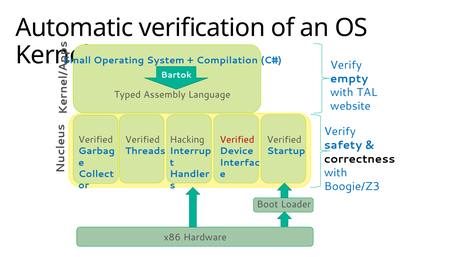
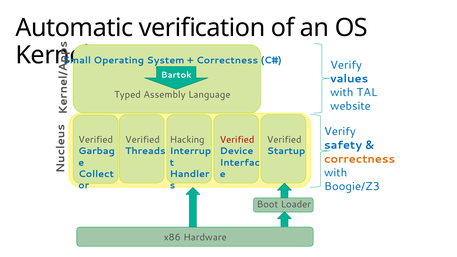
Compilation: Compilation -> Correctness (227, 60)
empty: empty -> values (349, 79)
correctness colour: black -> orange (360, 159)
